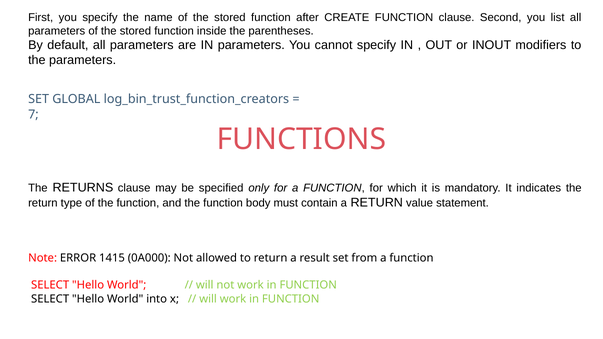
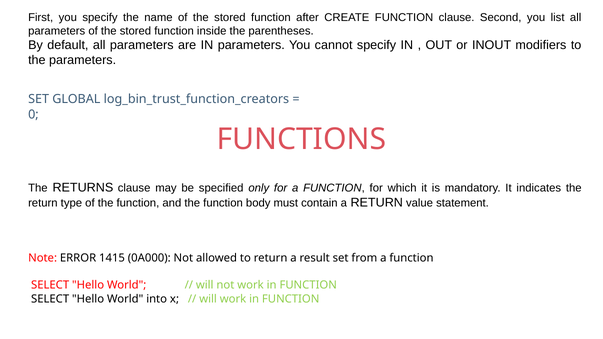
7: 7 -> 0 (33, 114)
